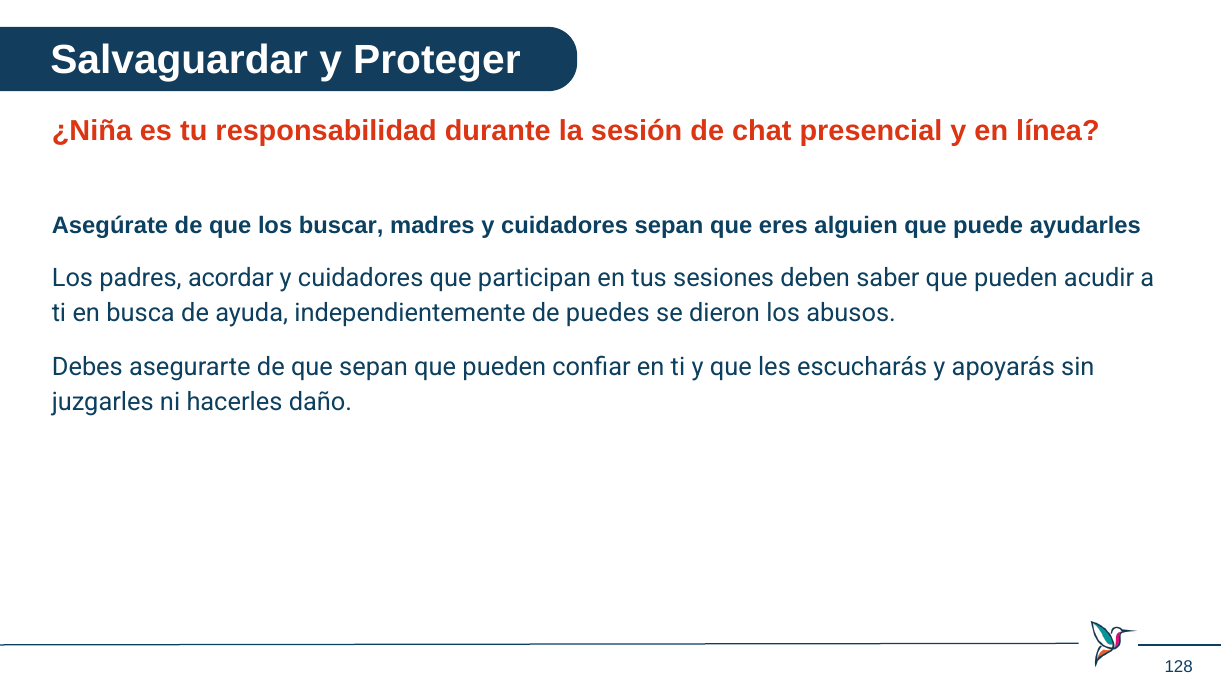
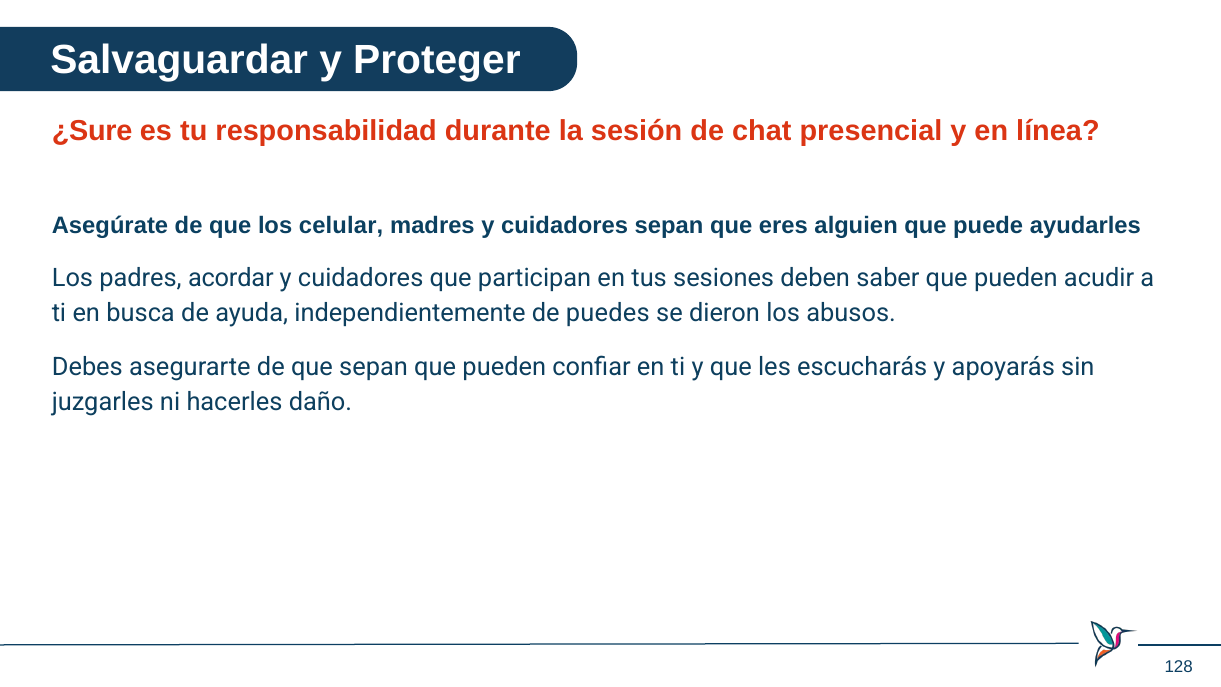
¿Niña: ¿Niña -> ¿Sure (92, 131)
buscar: buscar -> celular (341, 225)
